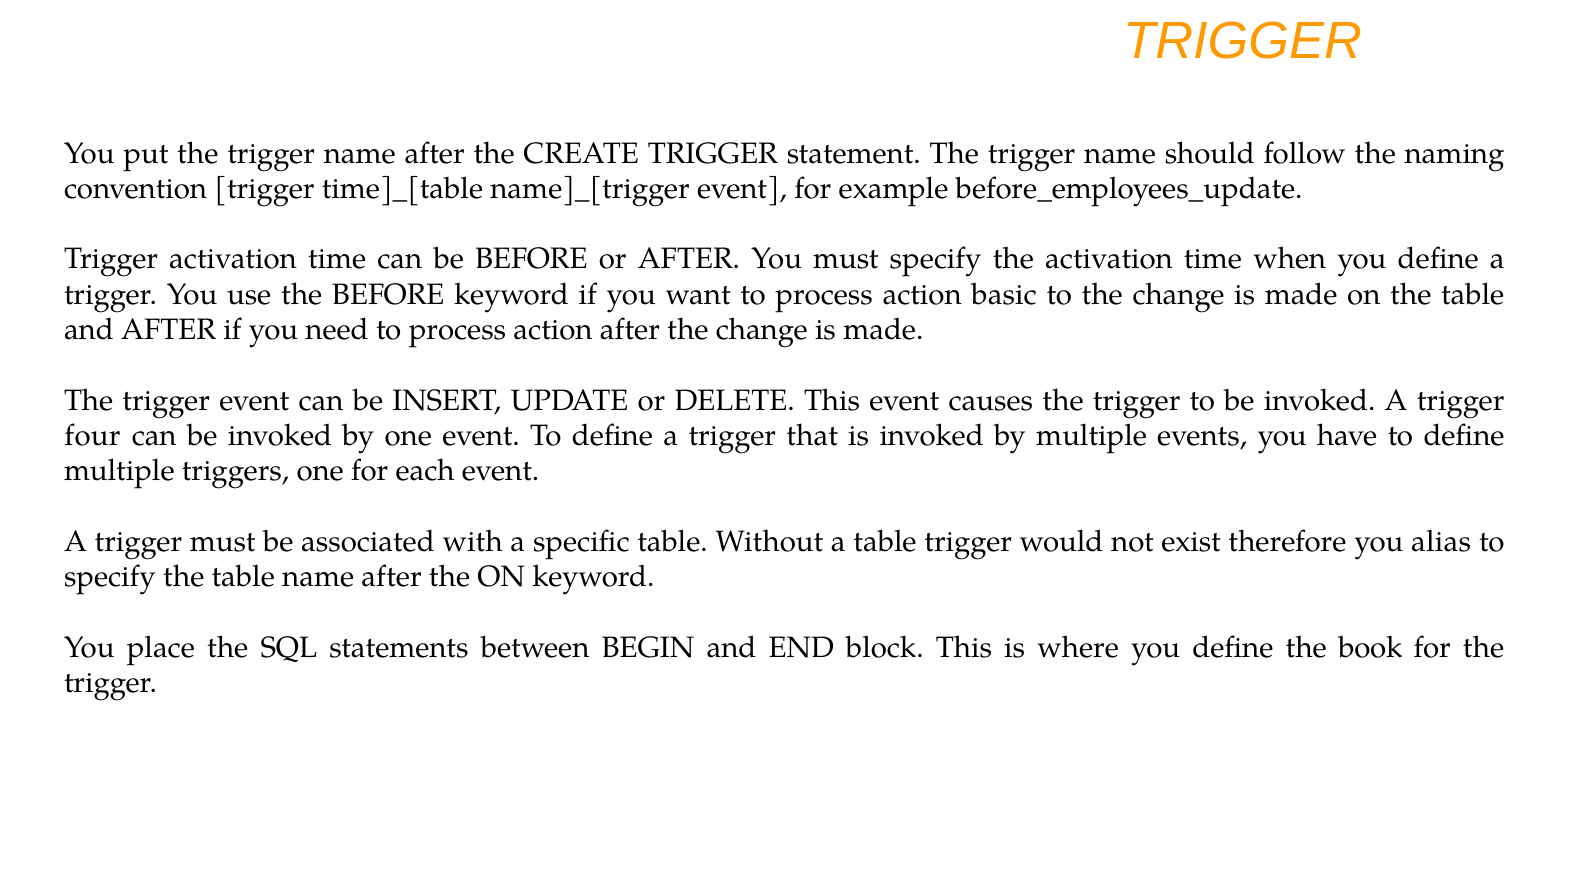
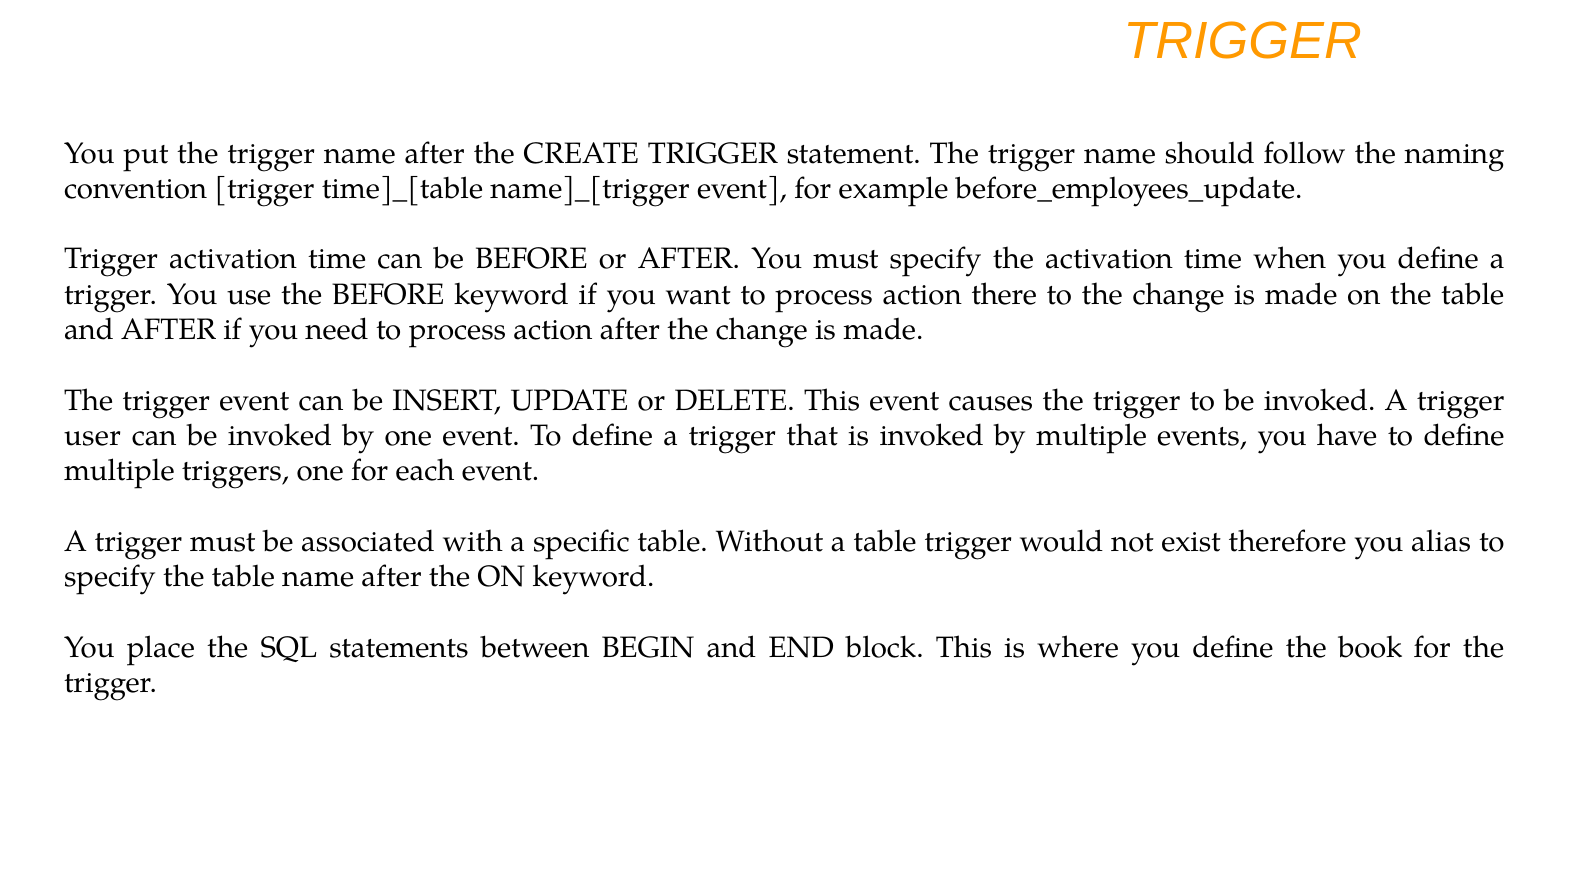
basic: basic -> there (1004, 295)
four: four -> user (93, 436)
